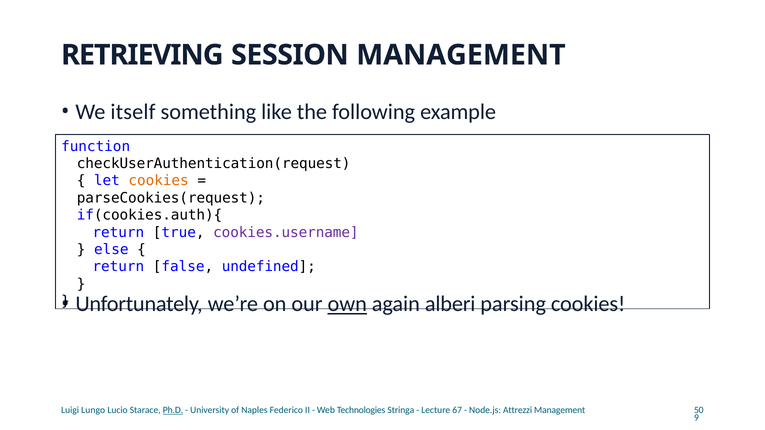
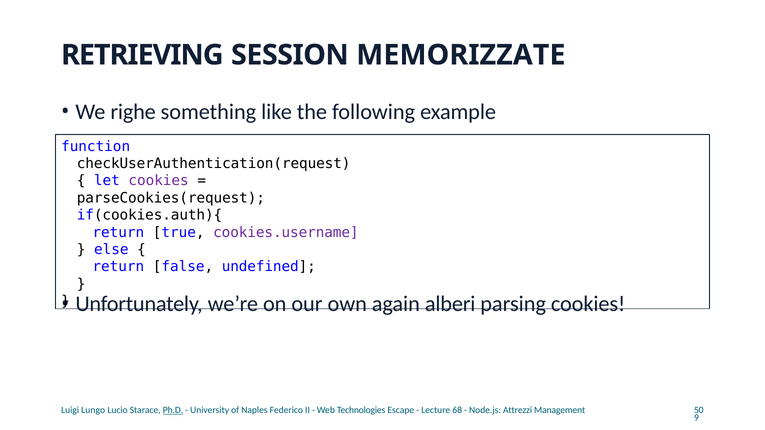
SESSION MANAGEMENT: MANAGEMENT -> MEMORIZZATE (461, 55)
itself: itself -> righe (133, 112)
cookies colour: orange -> purple (159, 181)
own underline: present -> none (347, 304)
Stringa: Stringa -> Escape (401, 410)
67: 67 -> 68 (457, 410)
